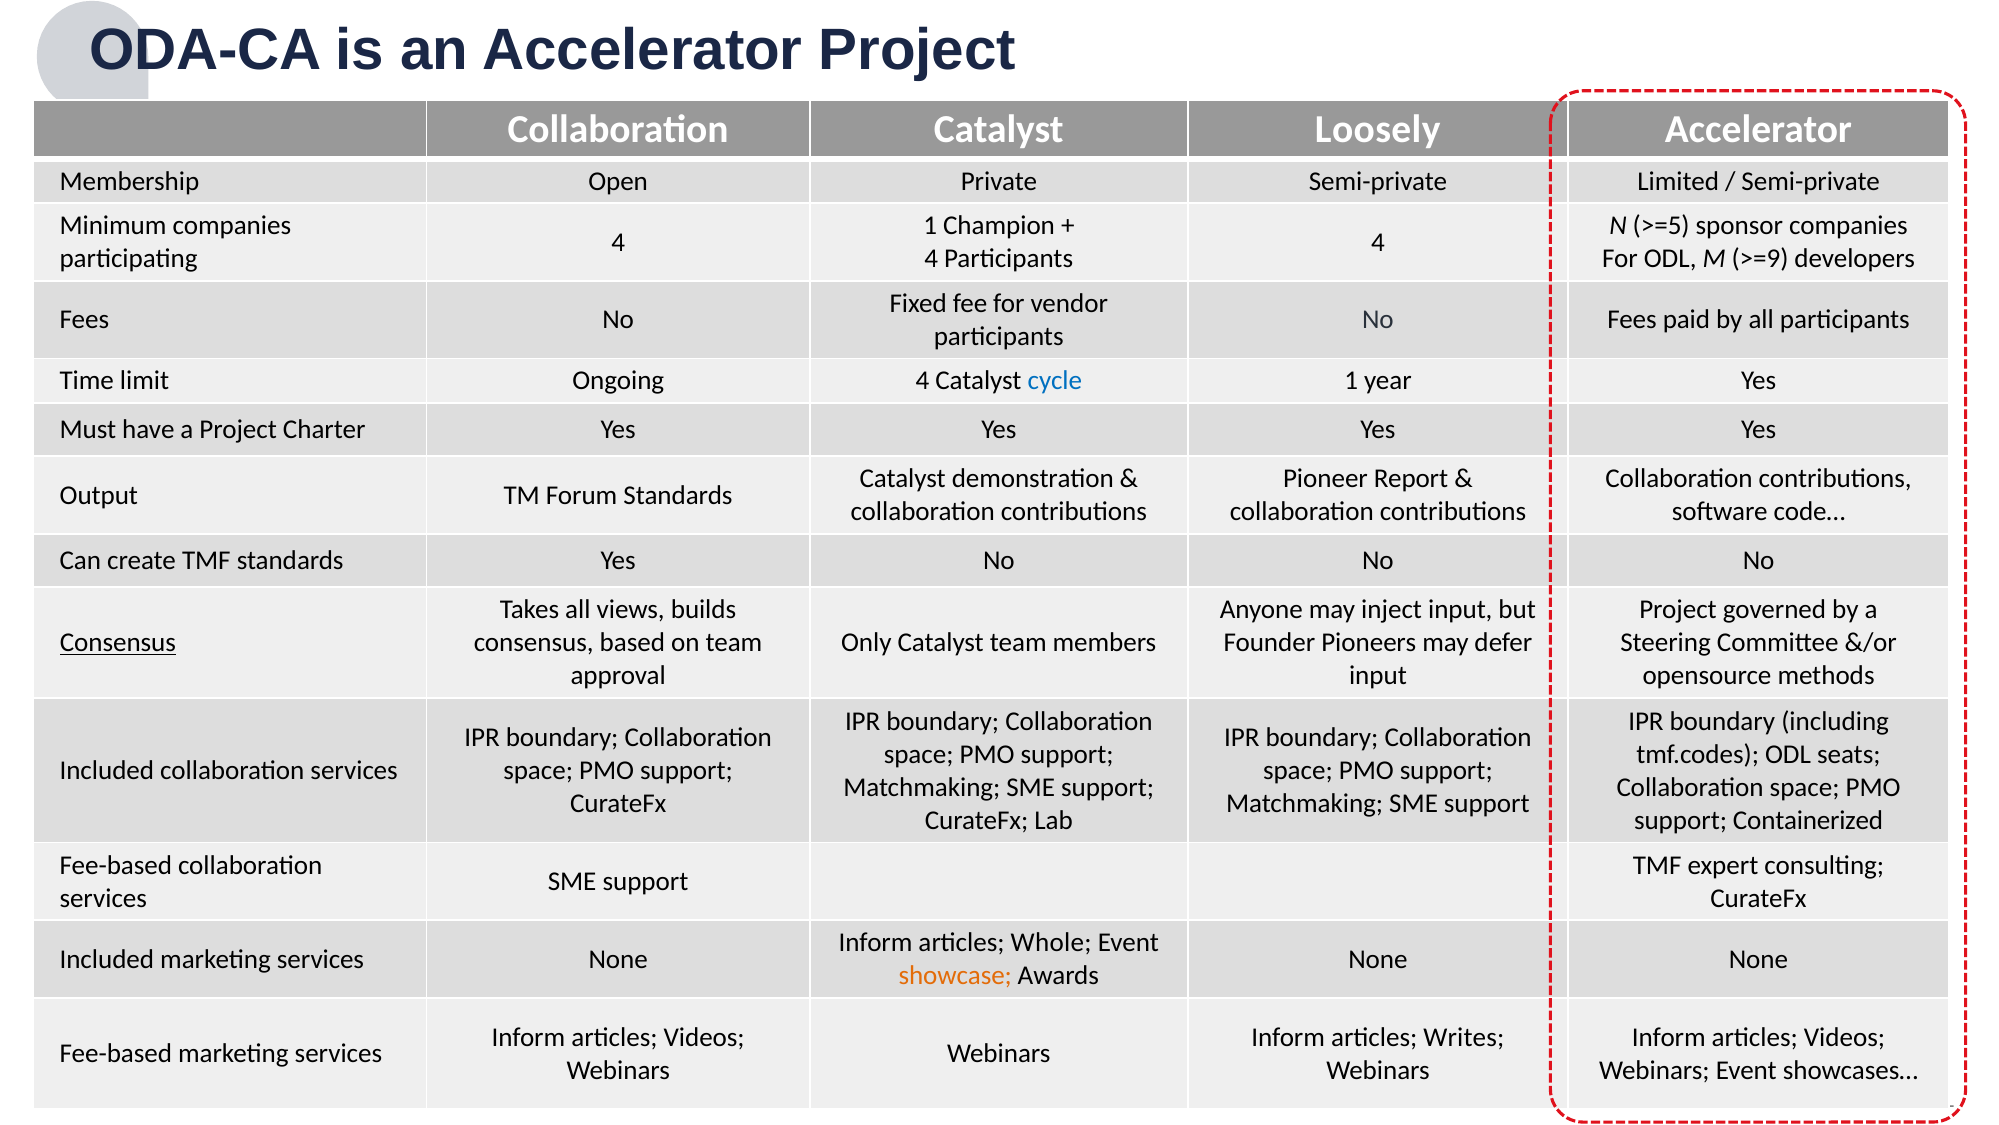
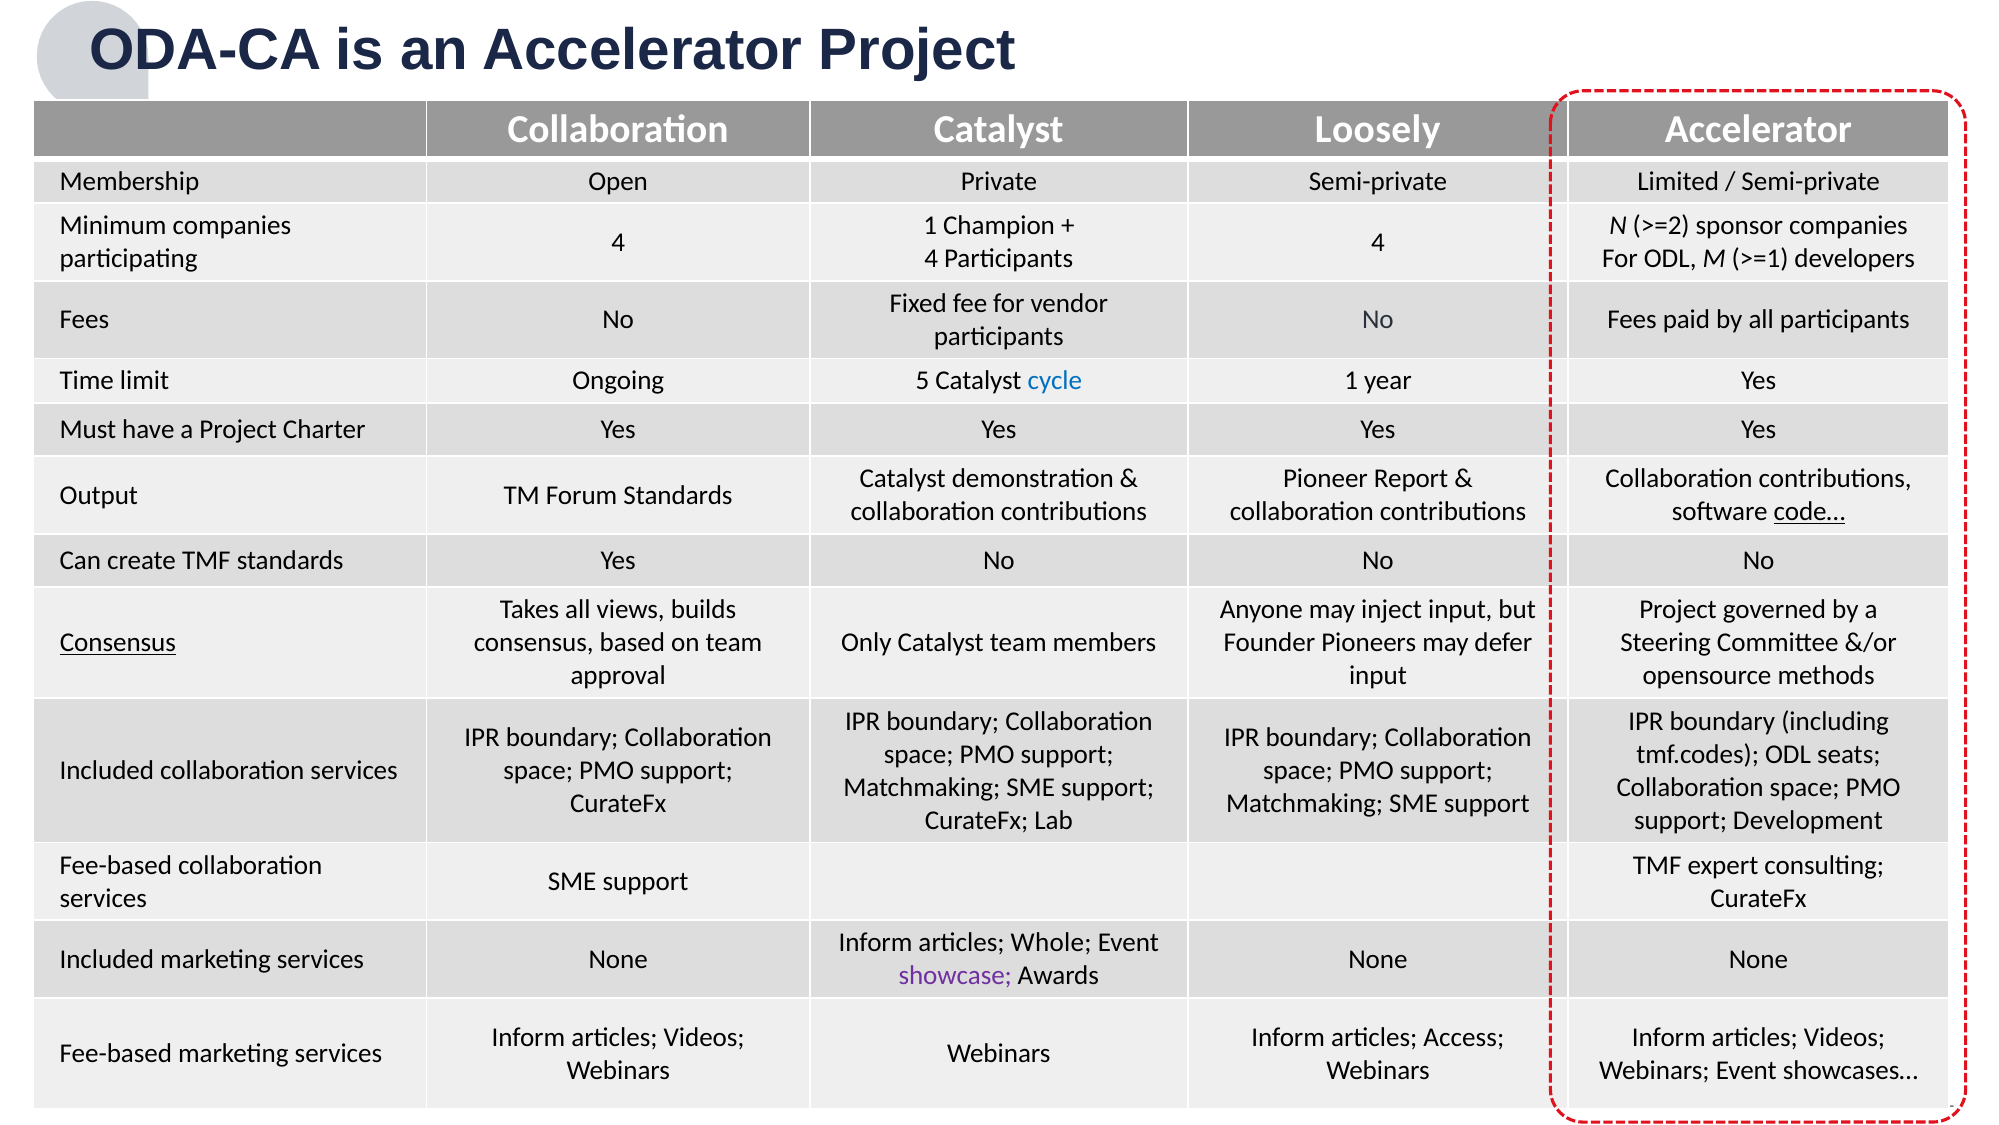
>=5: >=5 -> >=2 (1661, 226)
>=9: >=9 -> >=1 (1760, 259)
Ongoing 4: 4 -> 5 (923, 381)
code… underline: none -> present (1809, 512)
Containerized: Containerized -> Development (1808, 820)
showcase colour: orange -> purple (955, 975)
Writes: Writes -> Access (1464, 1037)
